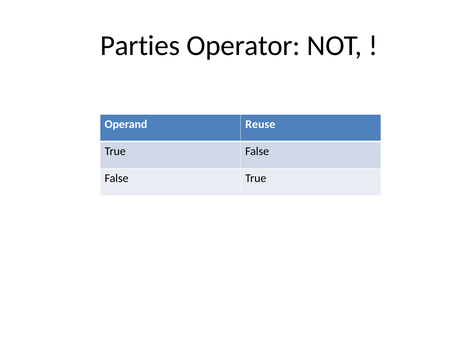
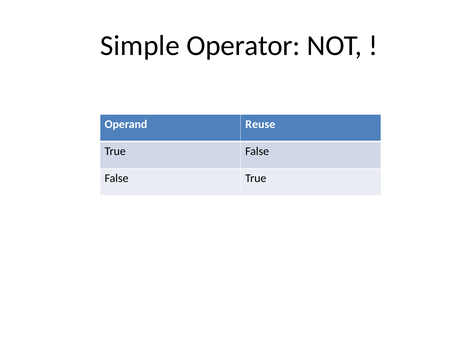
Parties: Parties -> Simple (140, 46)
